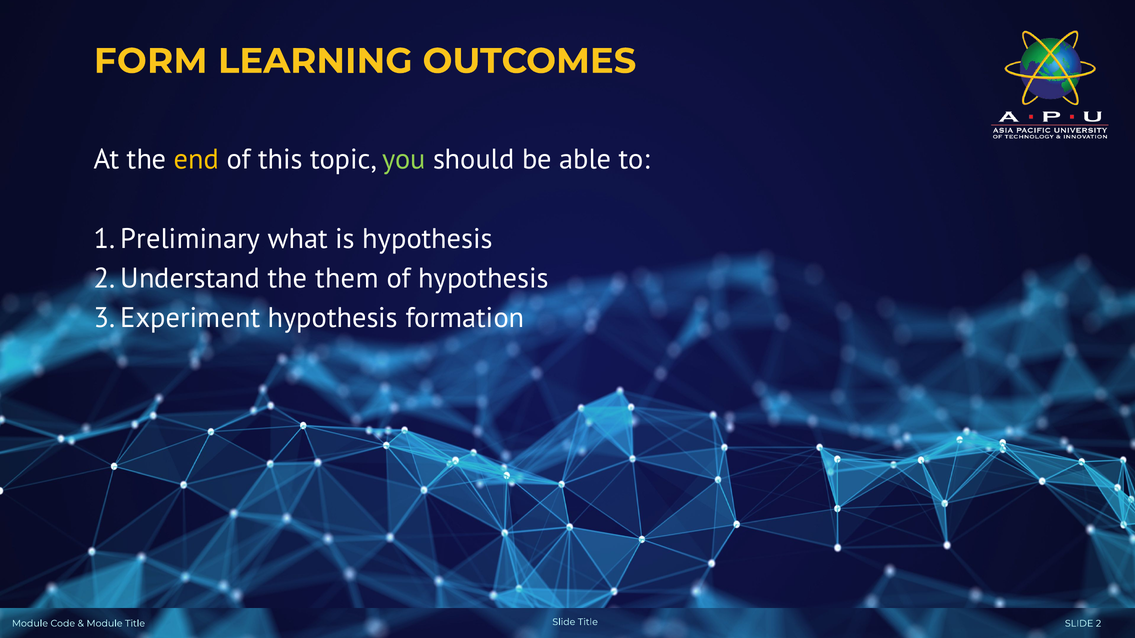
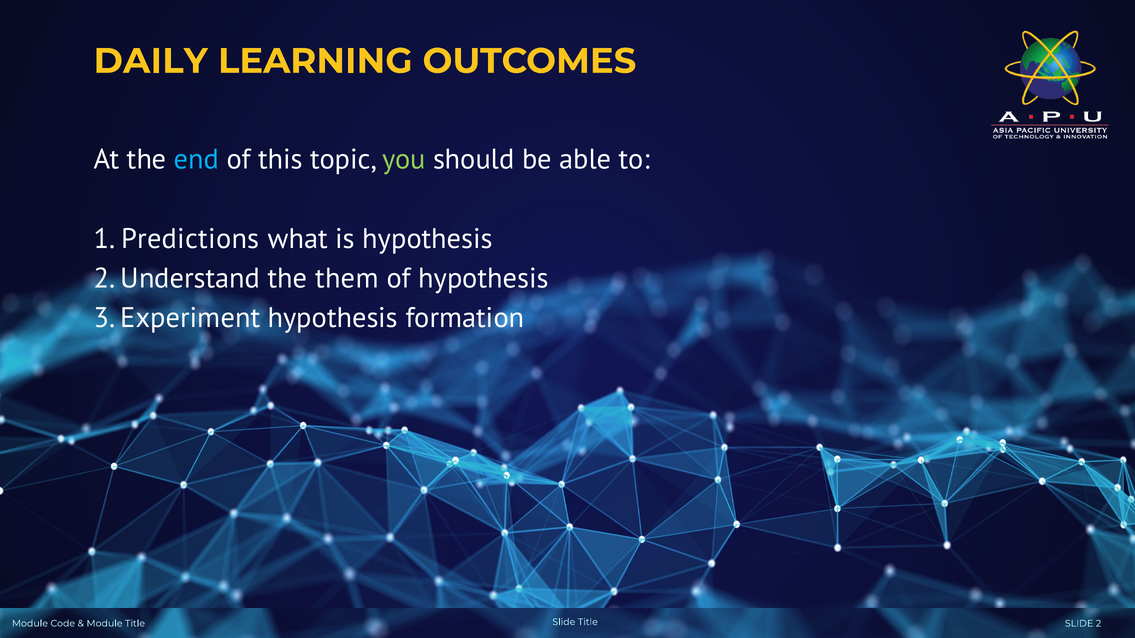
FORM: FORM -> DAILY (151, 61)
end colour: yellow -> light blue (197, 159)
Preliminary: Preliminary -> Predictions (190, 239)
